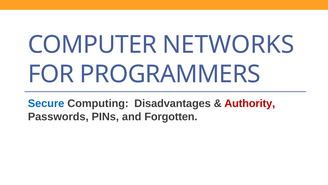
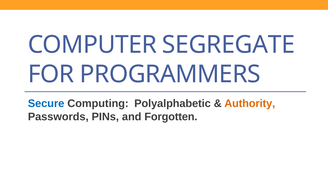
NETWORKS: NETWORKS -> SEGREGATE (228, 45)
Disadvantages: Disadvantages -> Polyalphabetic (173, 103)
Authority colour: red -> orange (250, 103)
